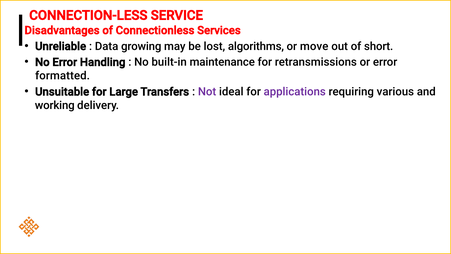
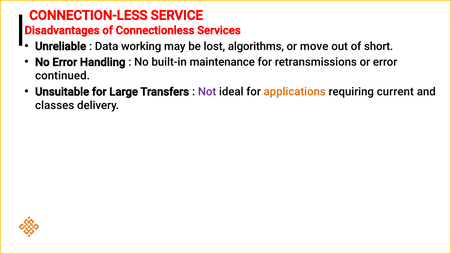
growing: growing -> working (141, 46)
formatted: formatted -> continued (63, 76)
applications colour: purple -> orange (295, 92)
various: various -> current (395, 92)
working: working -> classes (55, 105)
